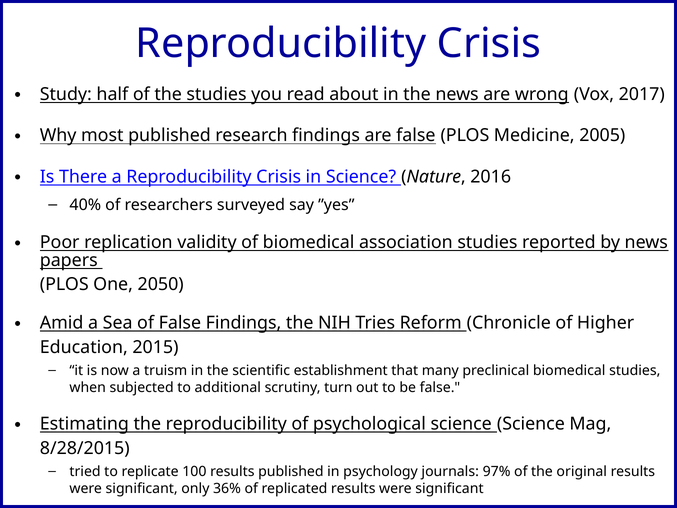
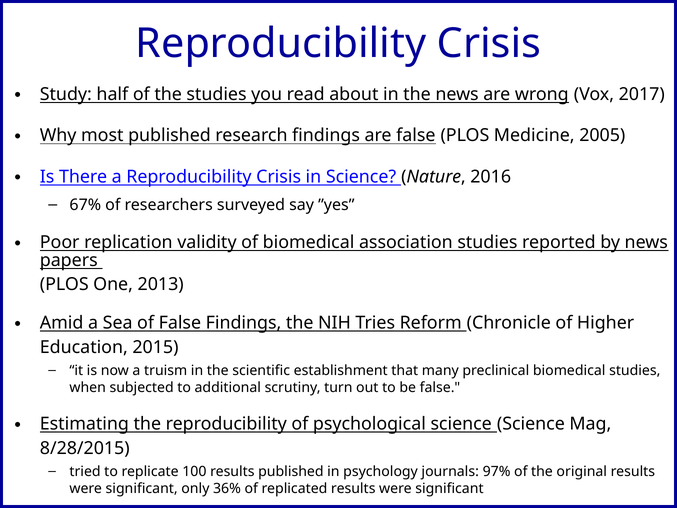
40%: 40% -> 67% (85, 205)
2050: 2050 -> 2013 (161, 284)
